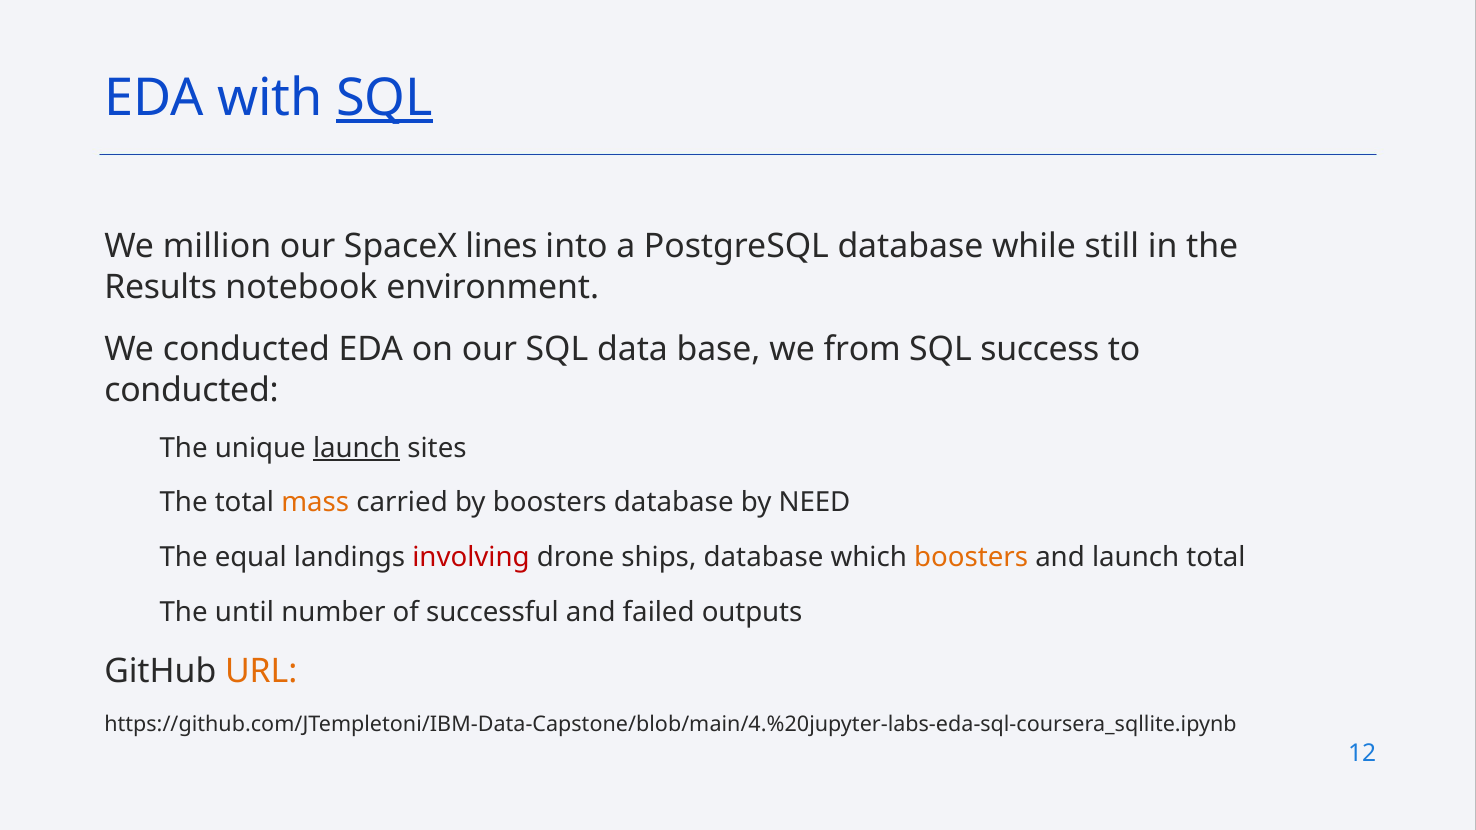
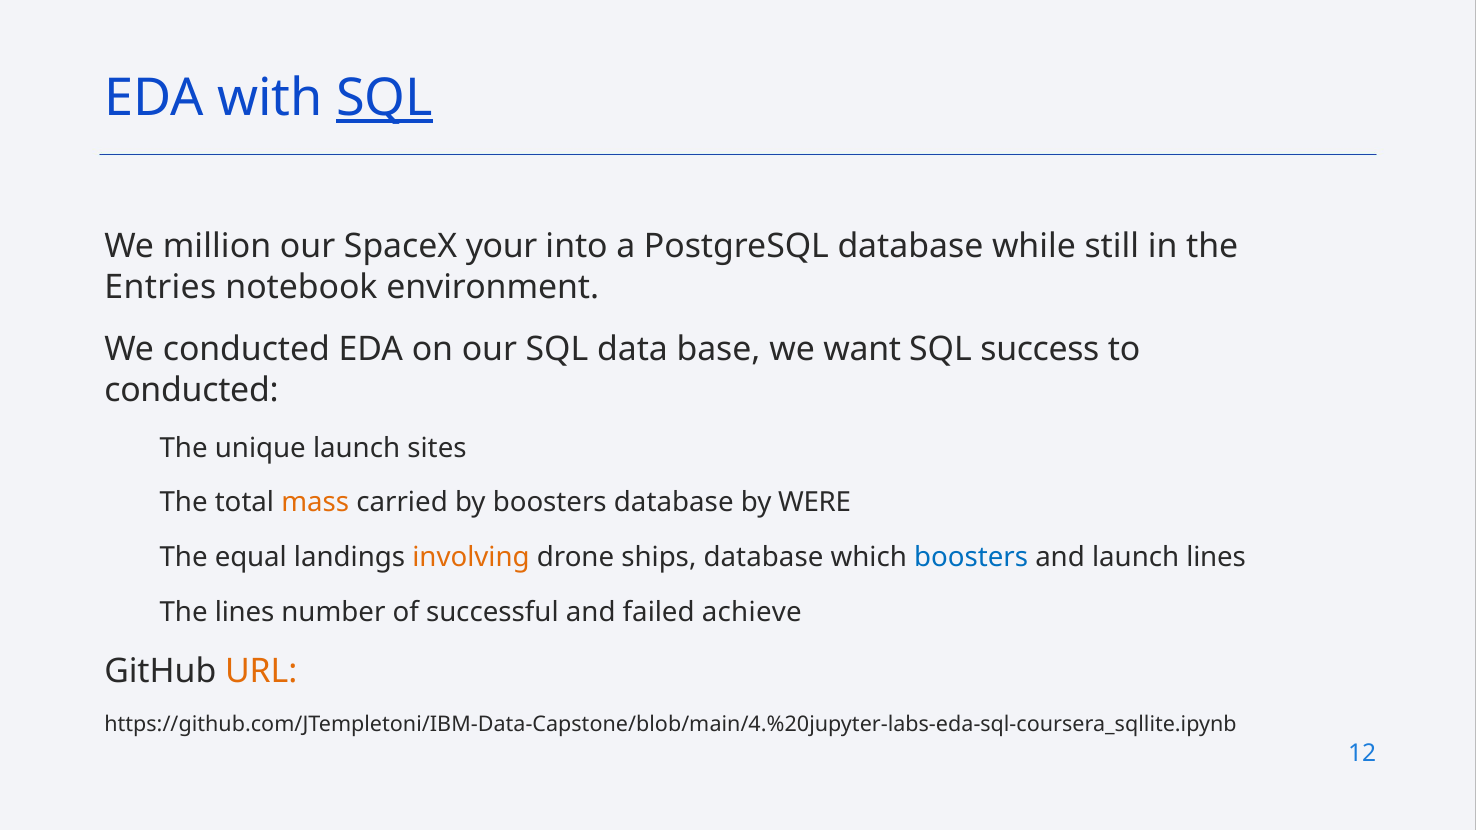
lines: lines -> your (502, 247)
Results: Results -> Entries (160, 287)
from: from -> want (862, 350)
launch underline: present -> none (357, 448)
NEED: NEED -> WERE (815, 503)
involving colour: red -> orange (471, 558)
boosters colour: orange -> blue (971, 558)
launch total: total -> lines (1216, 558)
The until: until -> lines (245, 612)
outputs: outputs -> achieve (752, 612)
